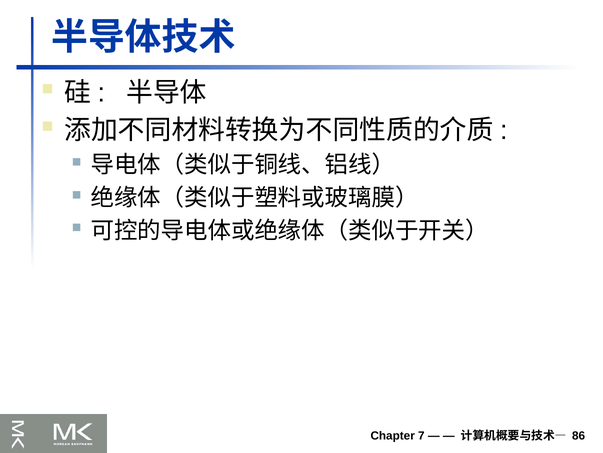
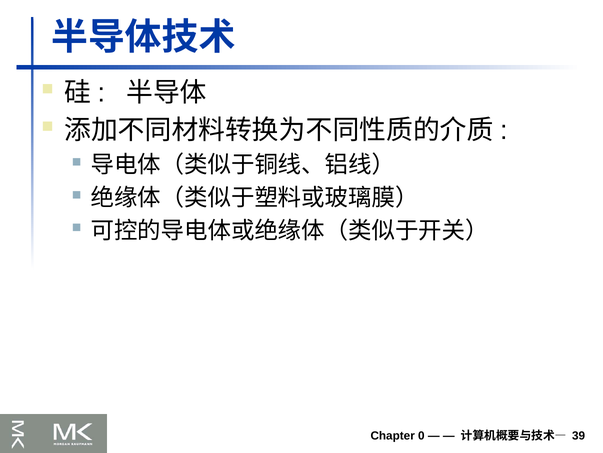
7: 7 -> 0 (421, 435)
86: 86 -> 39 (579, 435)
